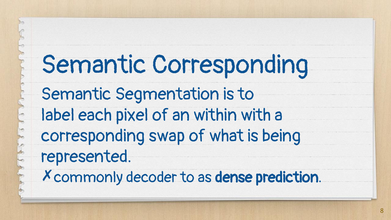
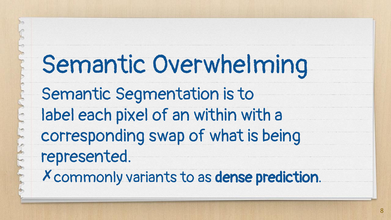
Semantic Corresponding: Corresponding -> Overwhelming (230, 65)
decoder: decoder -> variants (152, 177)
